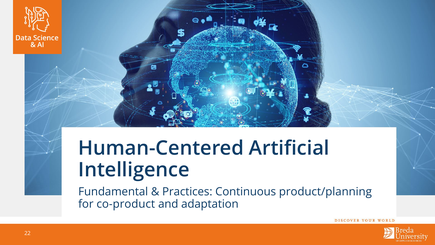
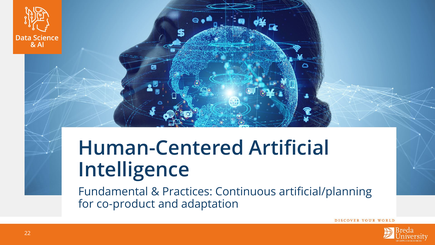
product/planning: product/planning -> artificial/planning (325, 191)
